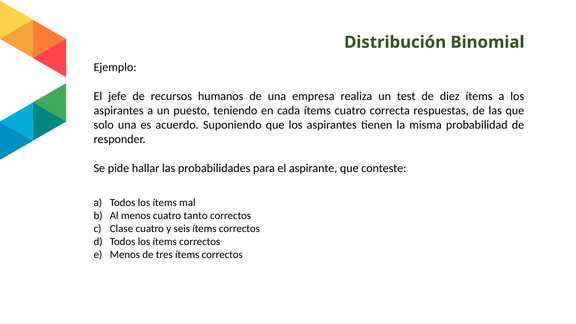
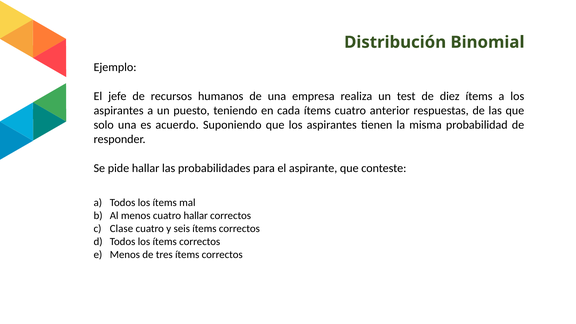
correcta: correcta -> anterior (390, 111)
cuatro tanto: tanto -> hallar (196, 216)
